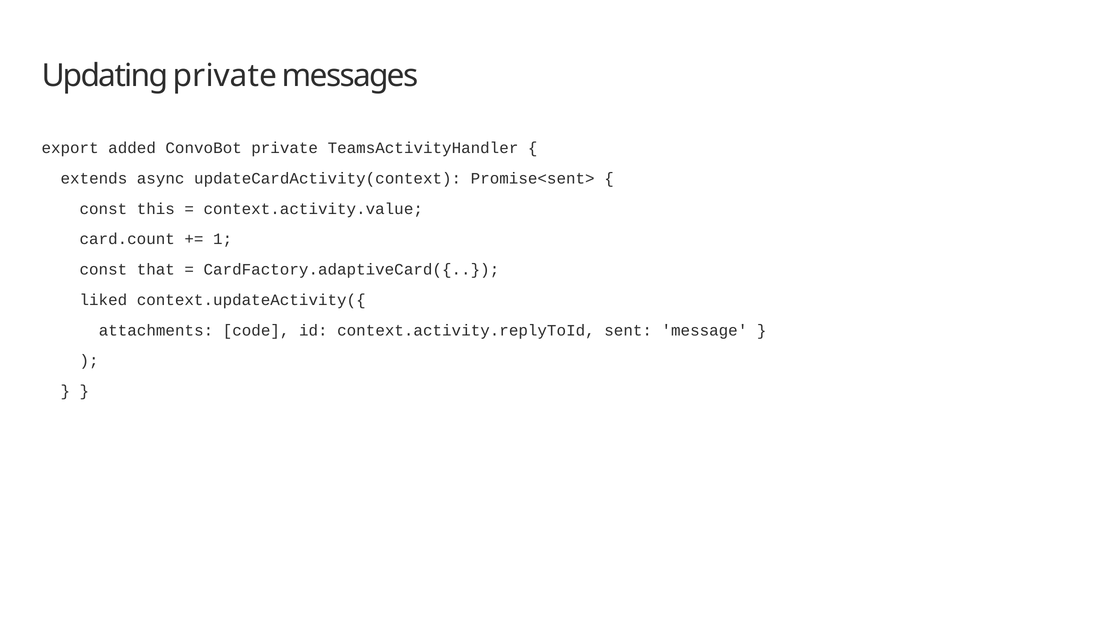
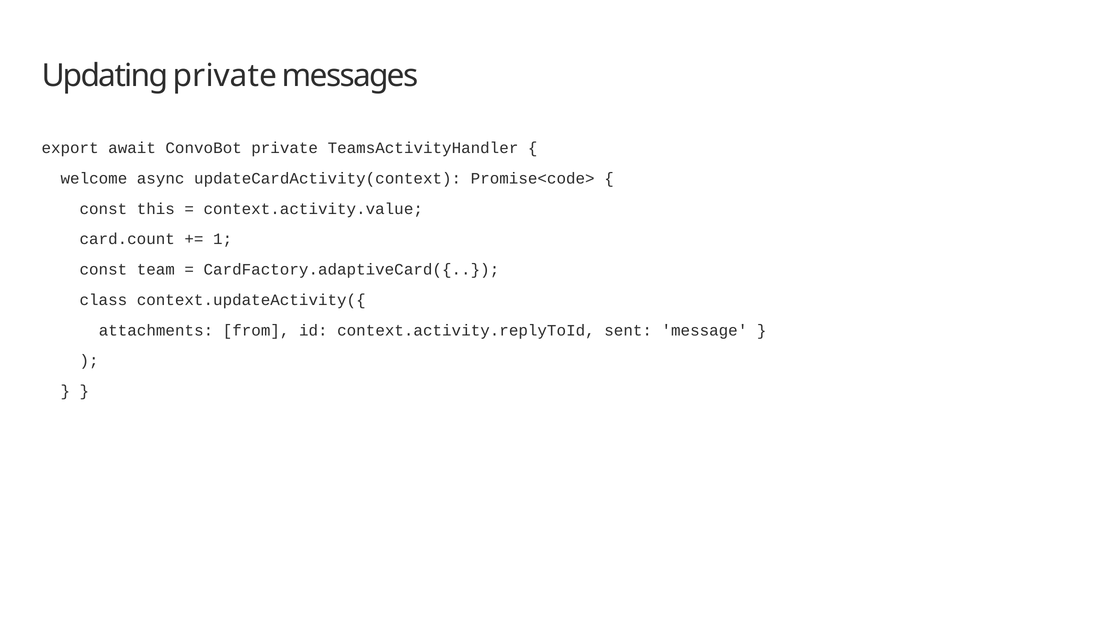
added: added -> await (132, 148)
extends: extends -> welcome (94, 178)
Promise<sent>: Promise<sent> -> Promise<code> (533, 178)
that: that -> team (156, 270)
liked: liked -> class (103, 300)
code: code -> from (256, 330)
